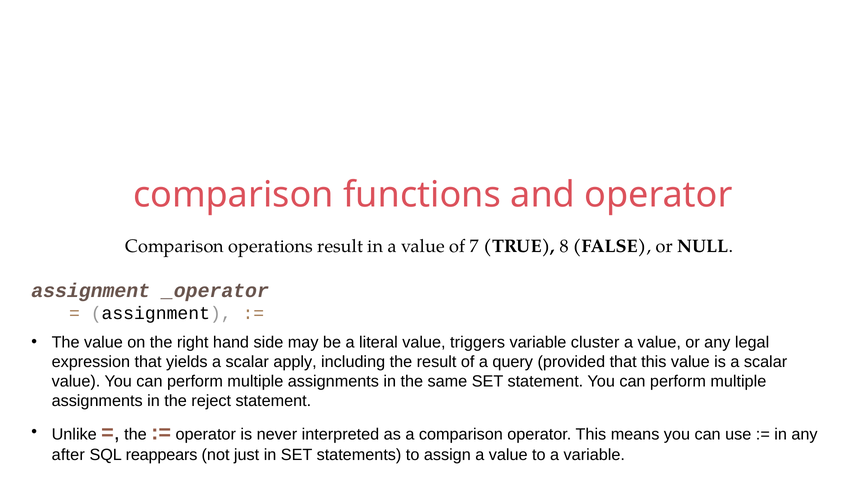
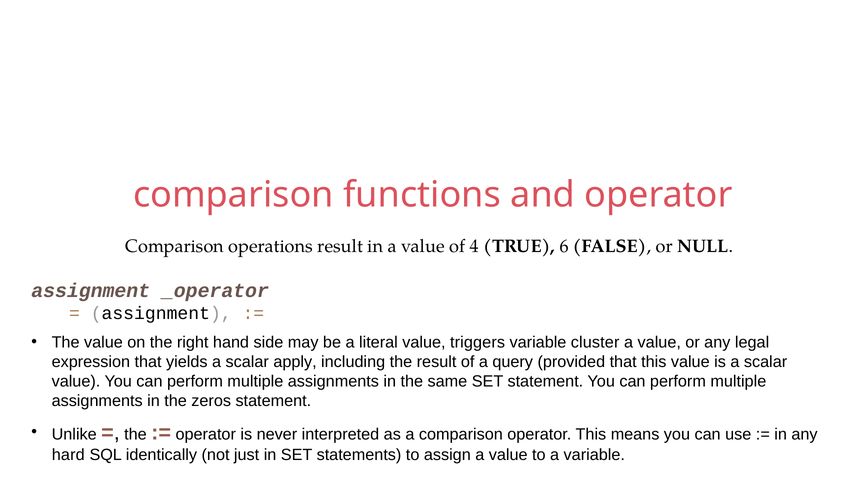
7: 7 -> 4 (474, 246)
8: 8 -> 6 (564, 246)
reject: reject -> zeros (211, 401)
after: after -> hard (68, 455)
reappears: reappears -> identically (161, 455)
